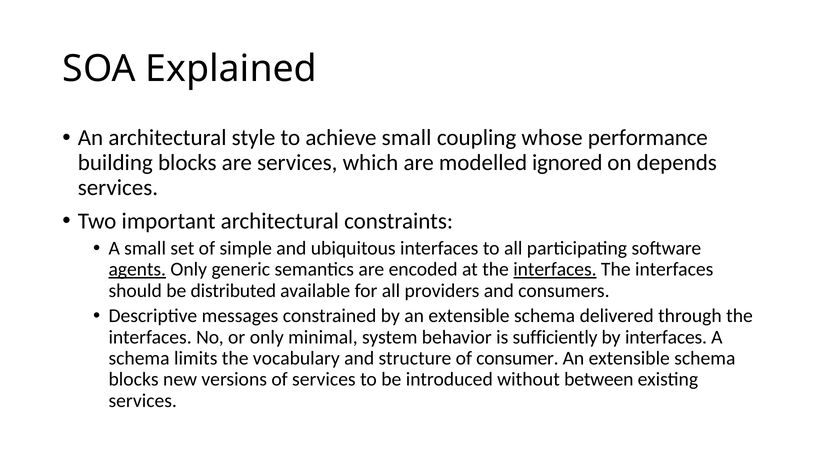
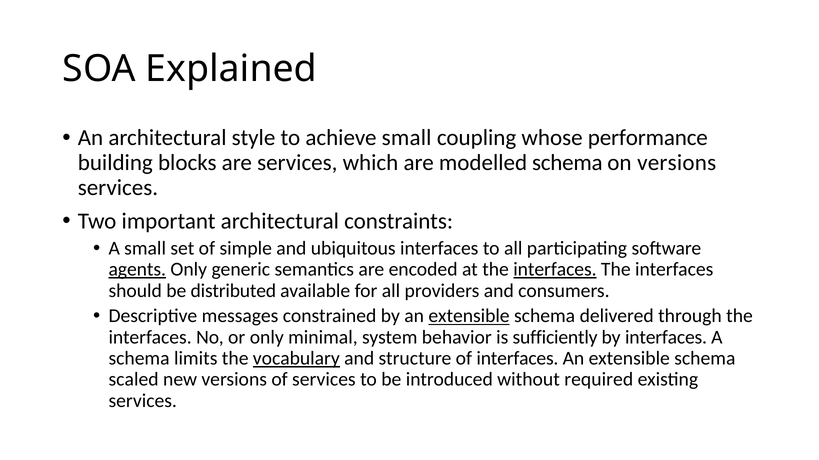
modelled ignored: ignored -> schema (567, 163)
on depends: depends -> versions (677, 163)
extensible underline: none -> present (469, 316)
vocabulary underline: none -> present (296, 359)
of consumer: consumer -> interfaces (517, 359)
blocks: blocks -> scaled (134, 380)
between: between -> required (599, 380)
